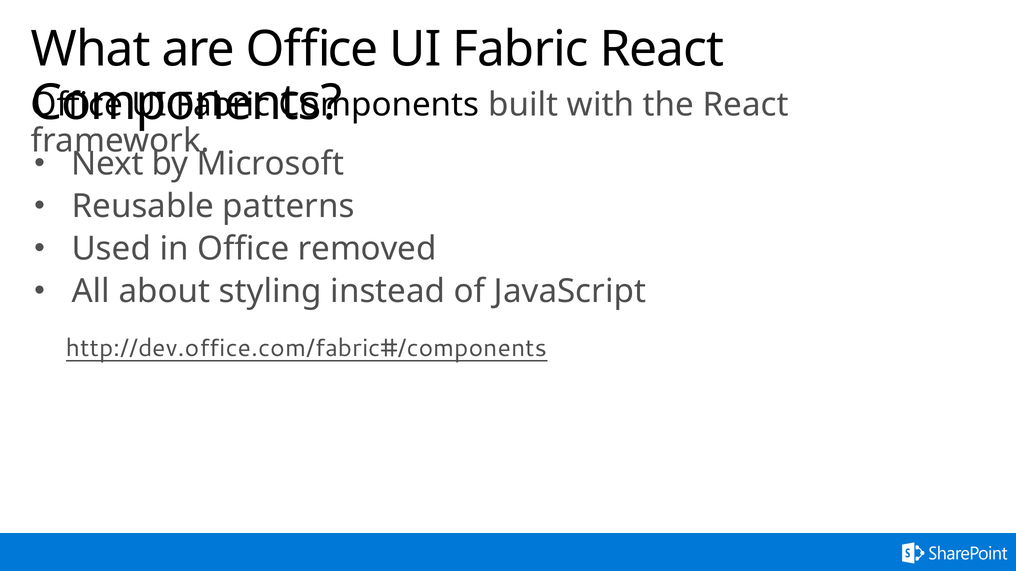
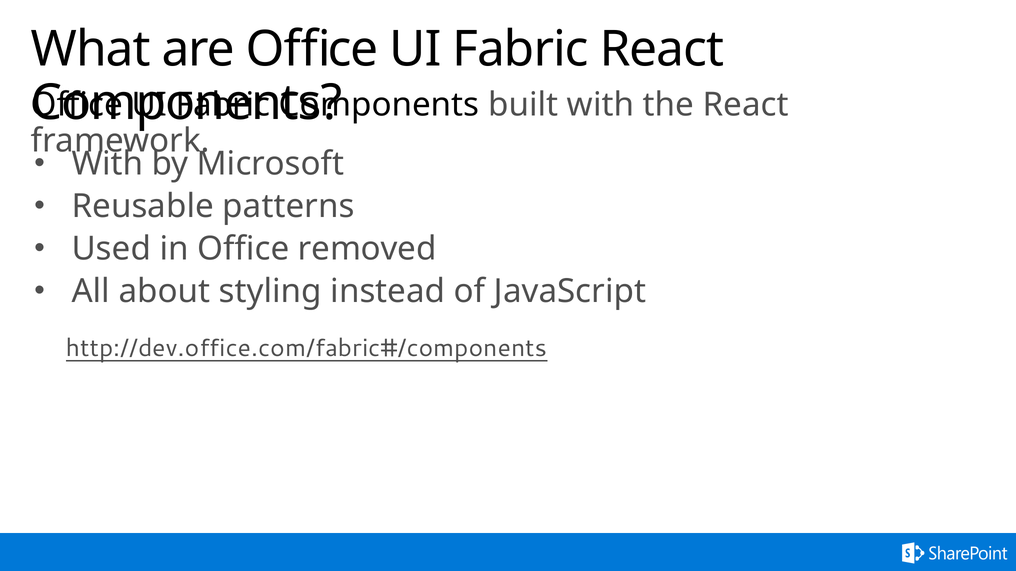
Next: Next -> With (107, 164)
